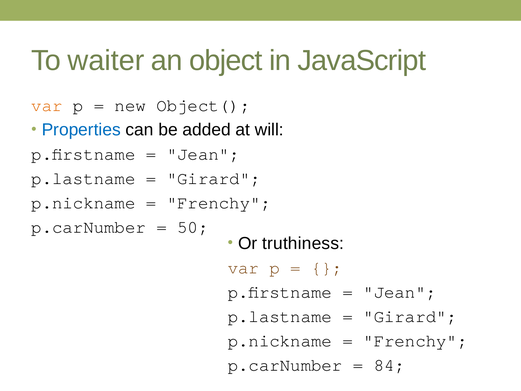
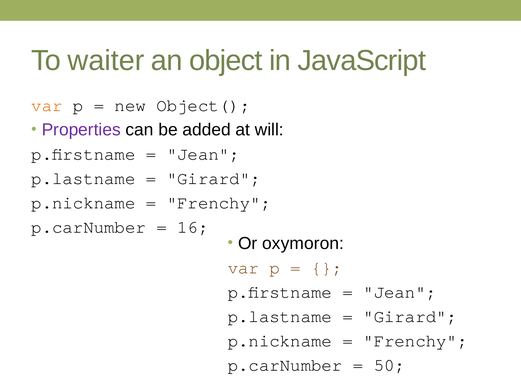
Properties colour: blue -> purple (81, 130)
50: 50 -> 16 (193, 227)
truthiness: truthiness -> oxymoron (303, 243)
84: 84 -> 50 (389, 365)
